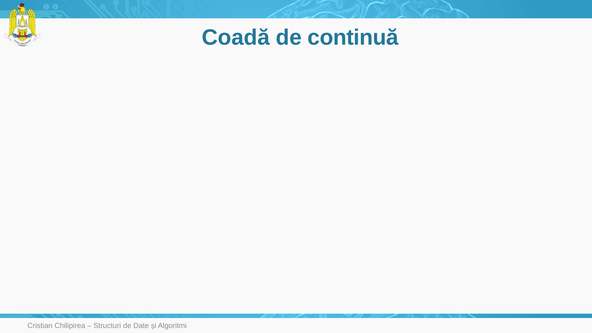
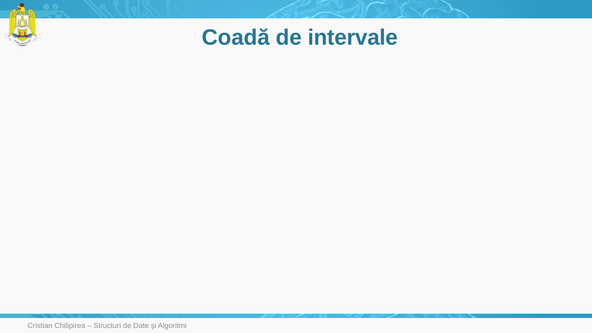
continuă: continuă -> intervale (353, 38)
